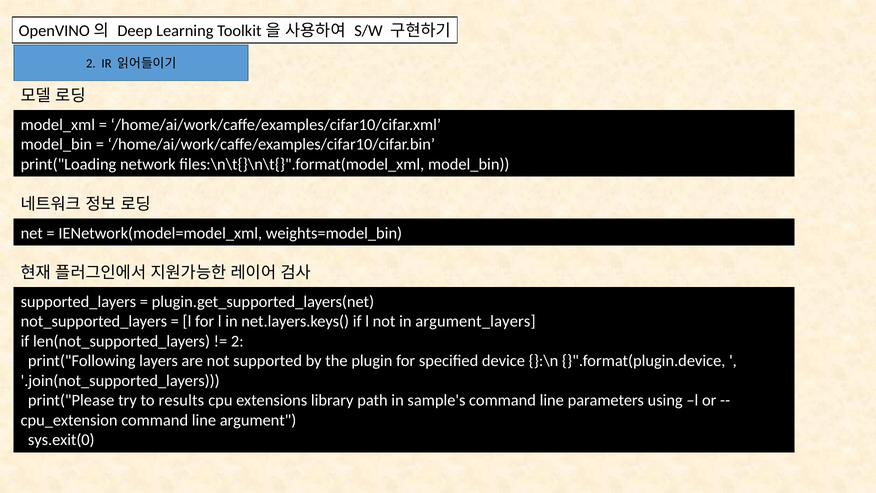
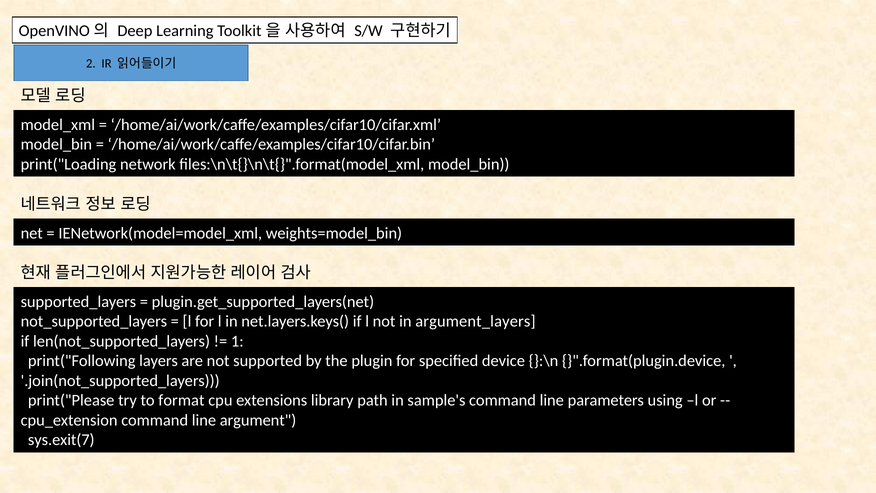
2: 2 -> 1 (237, 341)
results: results -> format (181, 400)
sys.exit(0: sys.exit(0 -> sys.exit(7 (61, 440)
